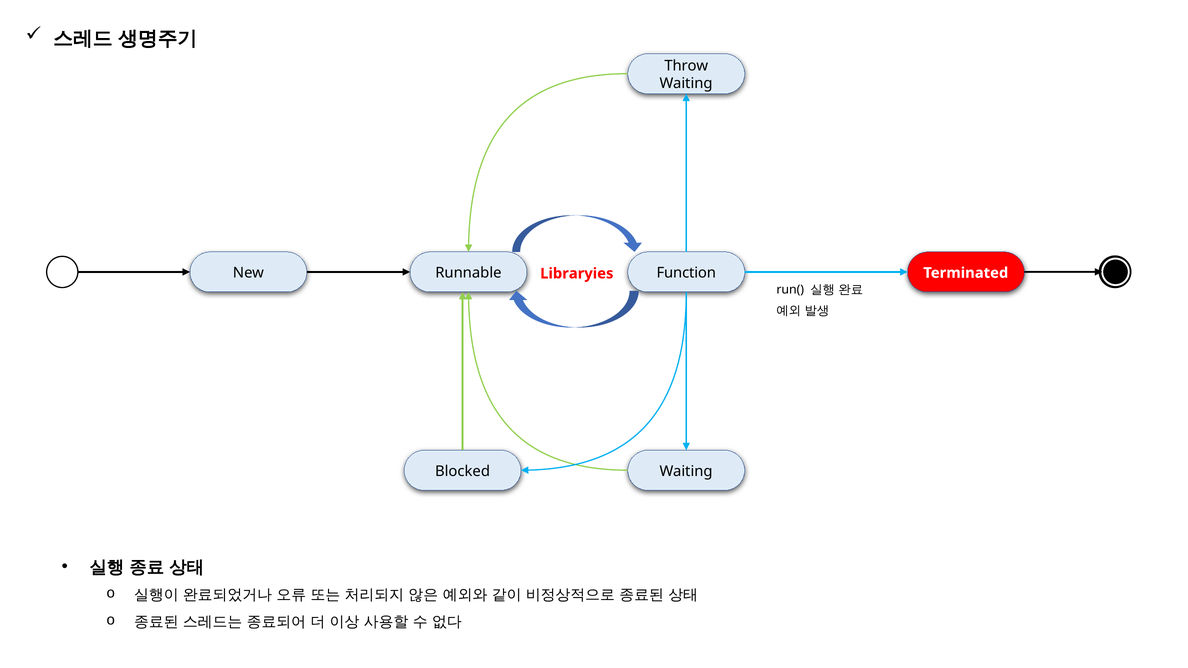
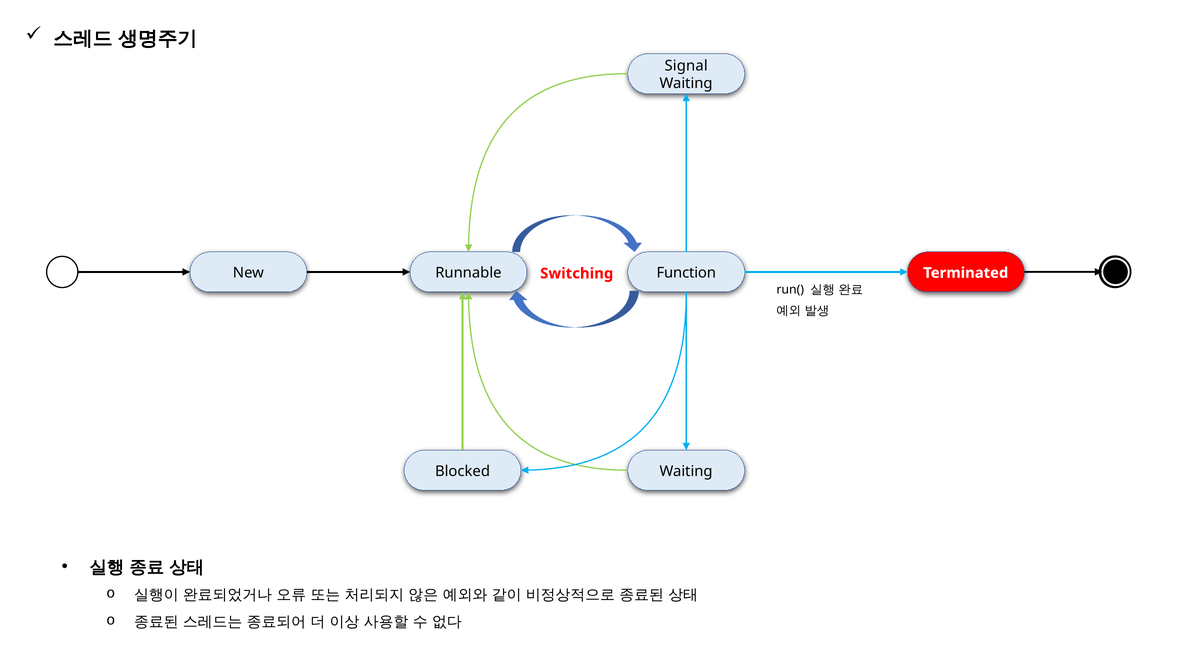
Throw: Throw -> Signal (686, 66)
Libraryies: Libraryies -> Switching (577, 274)
